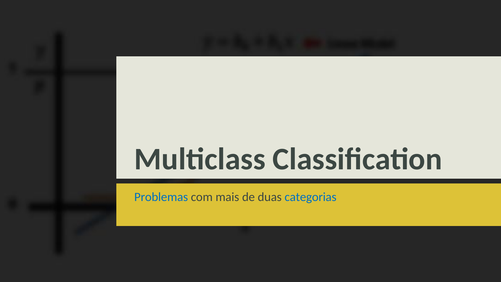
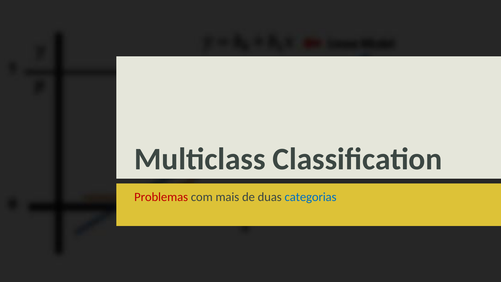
Problemas colour: blue -> red (161, 197)
